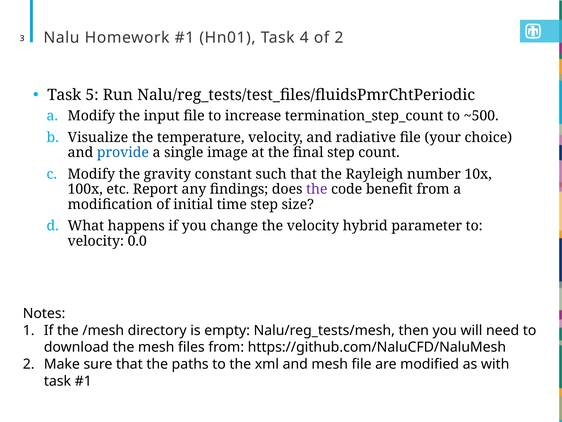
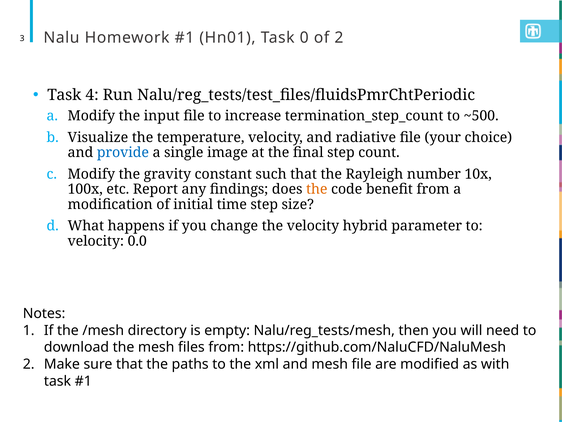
4: 4 -> 0 (304, 38)
5: 5 -> 4 (92, 95)
the colour: purple -> orange (317, 189)
